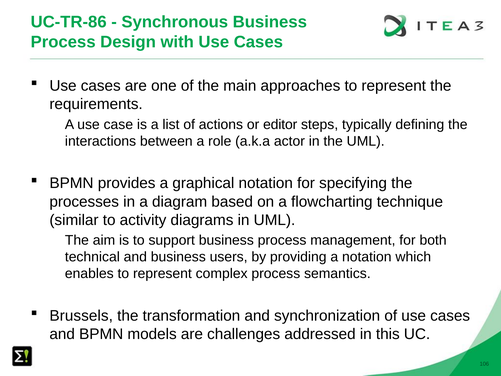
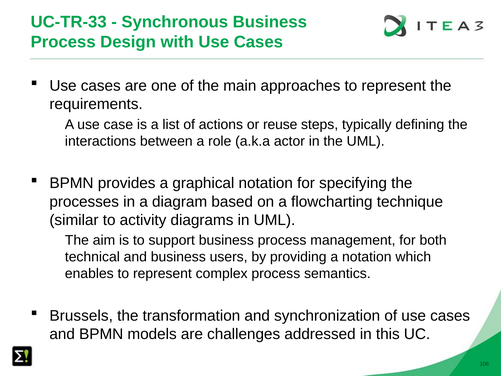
UC-TR-86: UC-TR-86 -> UC-TR-33 (69, 22)
editor: editor -> reuse (280, 124)
